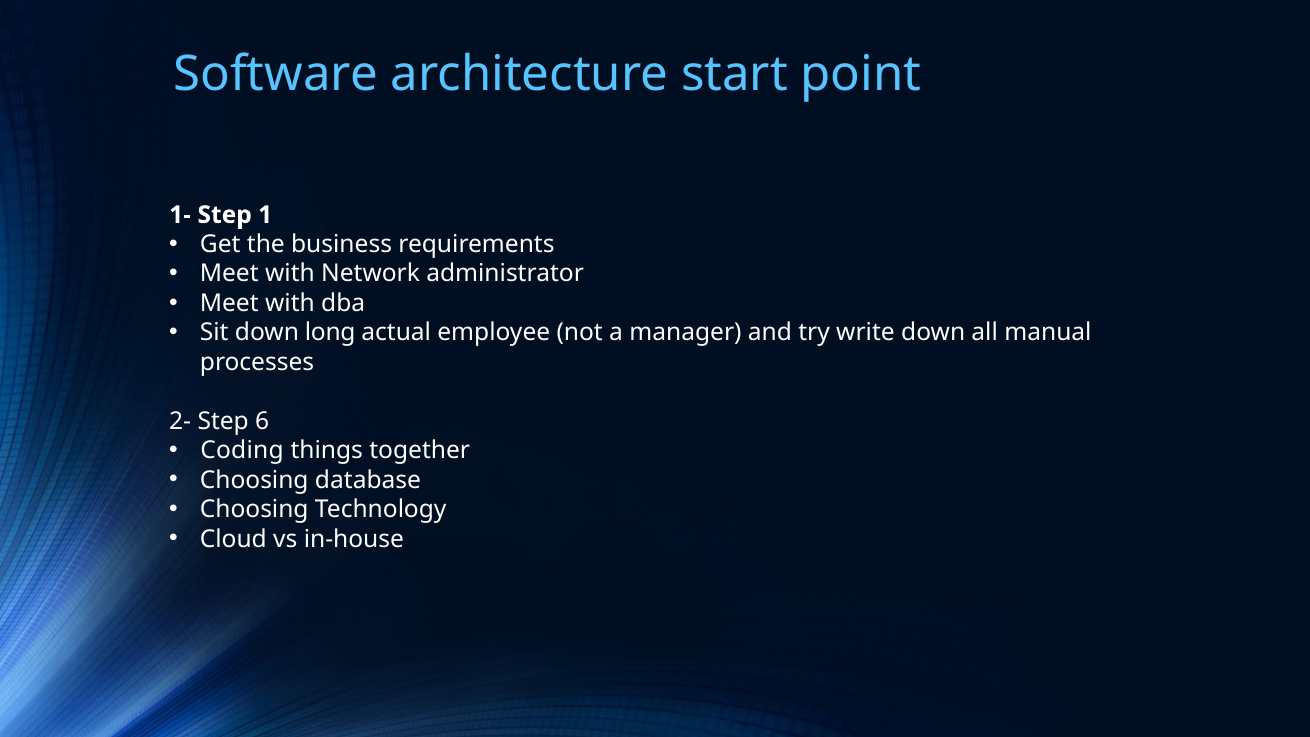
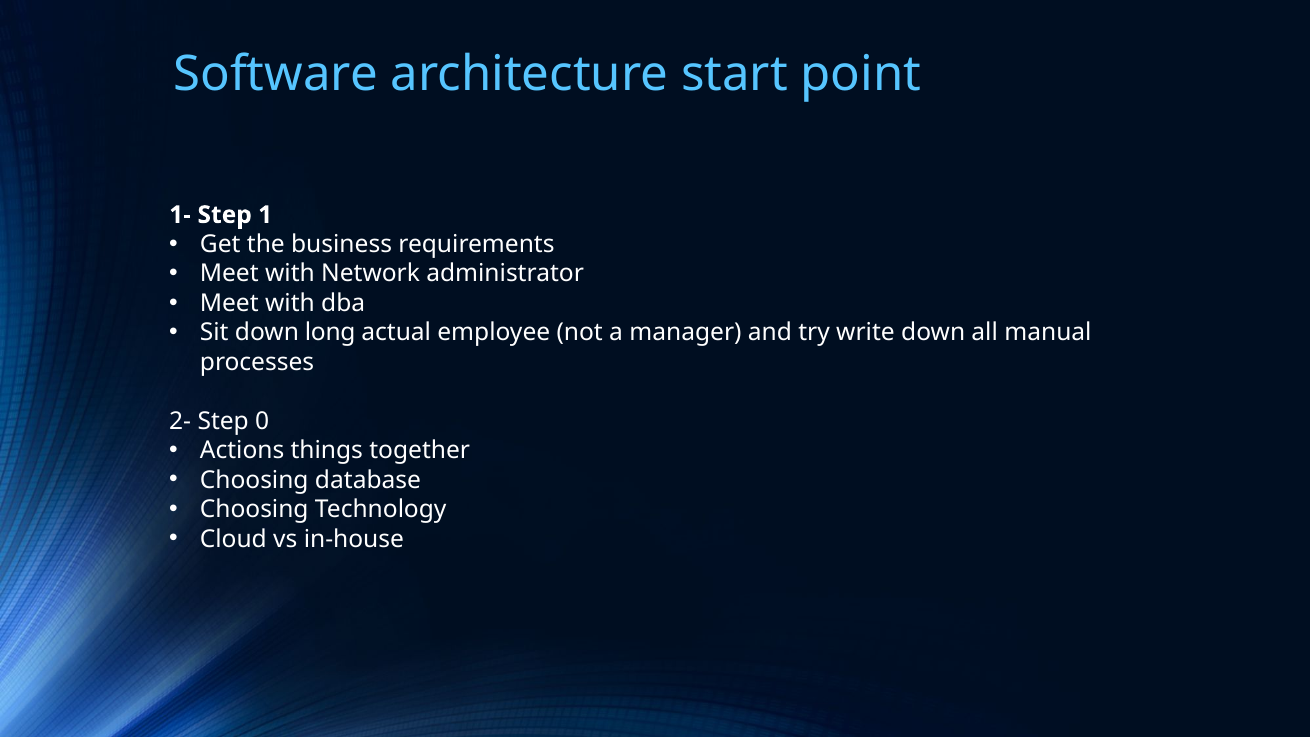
6: 6 -> 0 (262, 421)
Coding: Coding -> Actions (242, 451)
